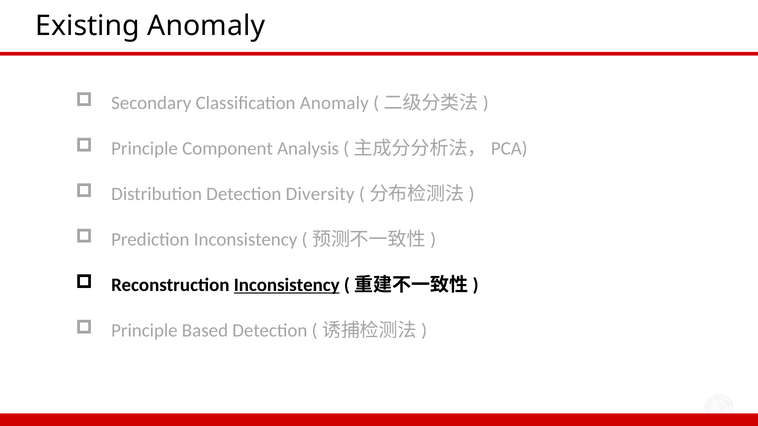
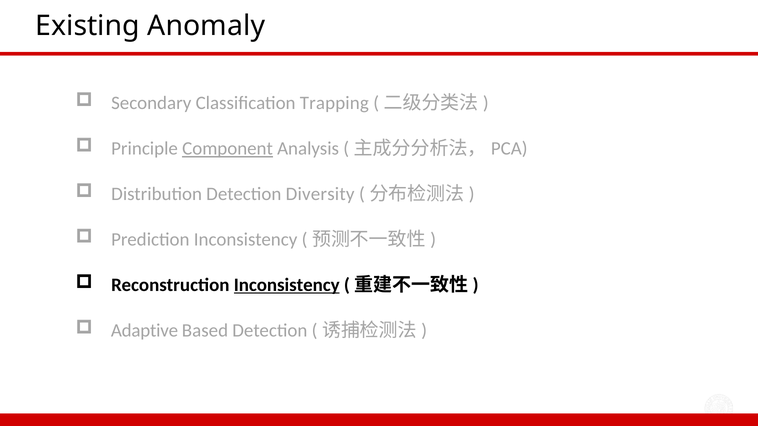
Classification Anomaly: Anomaly -> Trapping (334, 103)
Component underline: none -> present (228, 149)
Principle: Principle -> Adaptive (145, 331)
